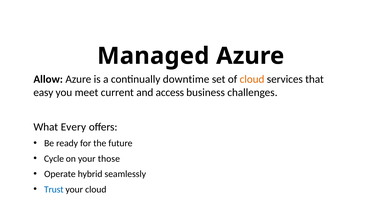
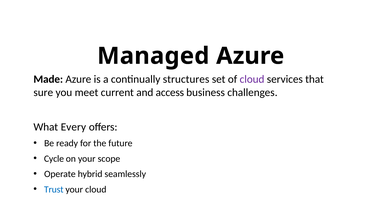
Allow: Allow -> Made (48, 79)
downtime: downtime -> structures (186, 79)
cloud colour: orange -> purple (252, 79)
easy: easy -> sure (43, 93)
those: those -> scope (109, 159)
